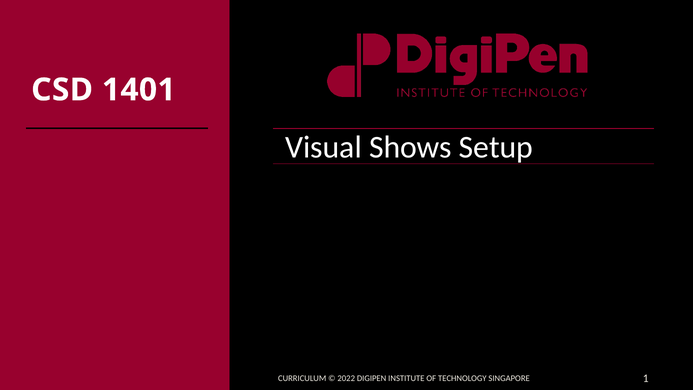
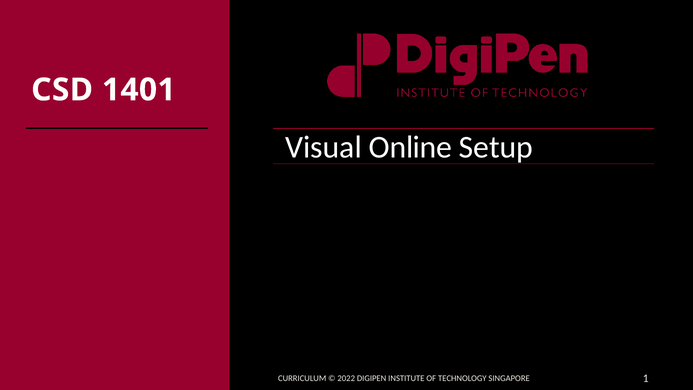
Shows: Shows -> Online (411, 147)
